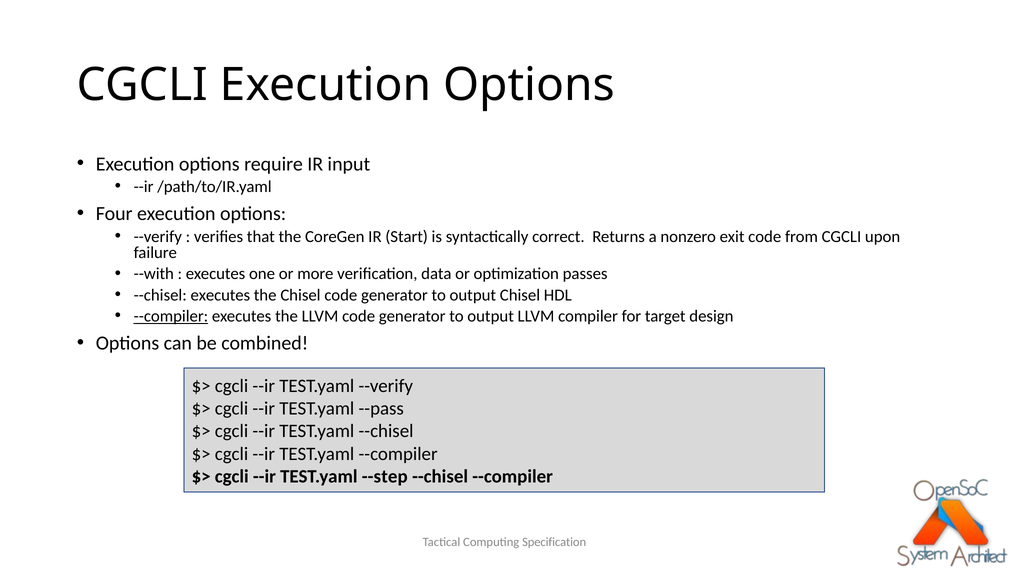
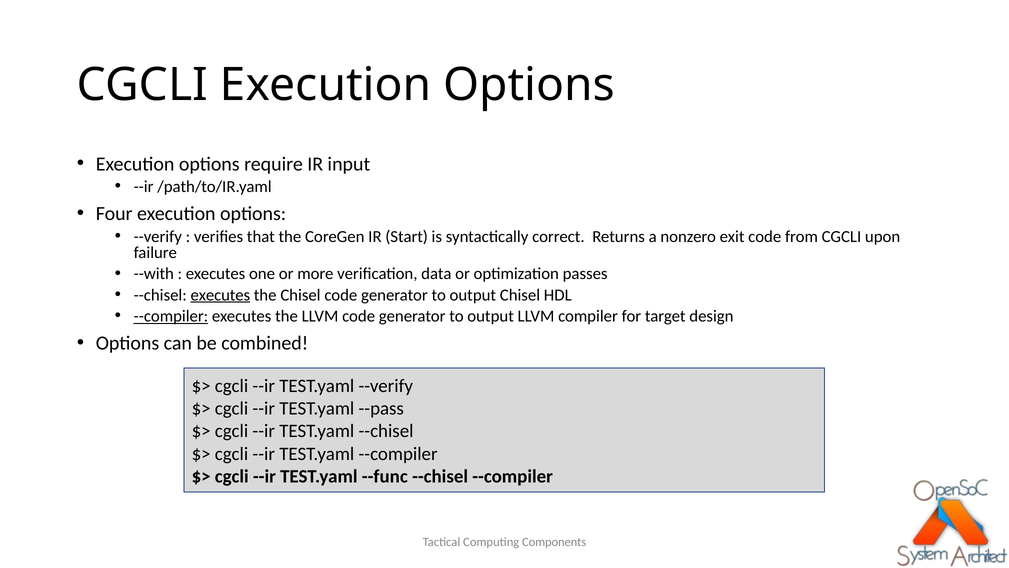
executes underline: none -> present (220, 295)
--step: --step -> --func (385, 476)
Specification: Specification -> Components (554, 542)
